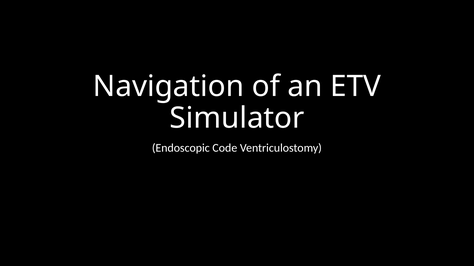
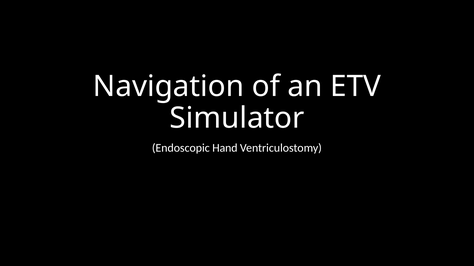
Code: Code -> Hand (225, 148)
